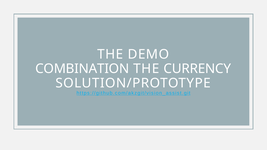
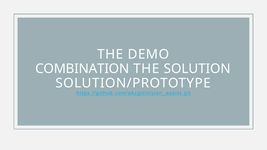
CURRENCY: CURRENCY -> SOLUTION (197, 69)
